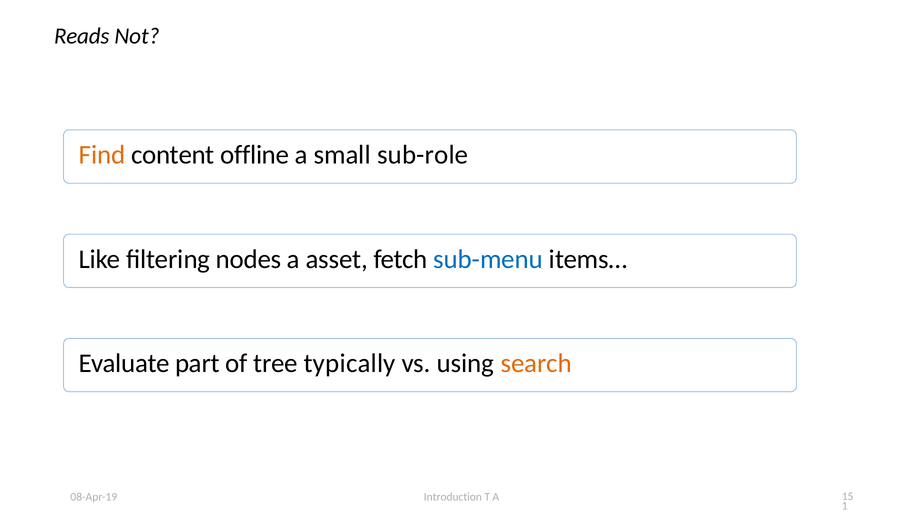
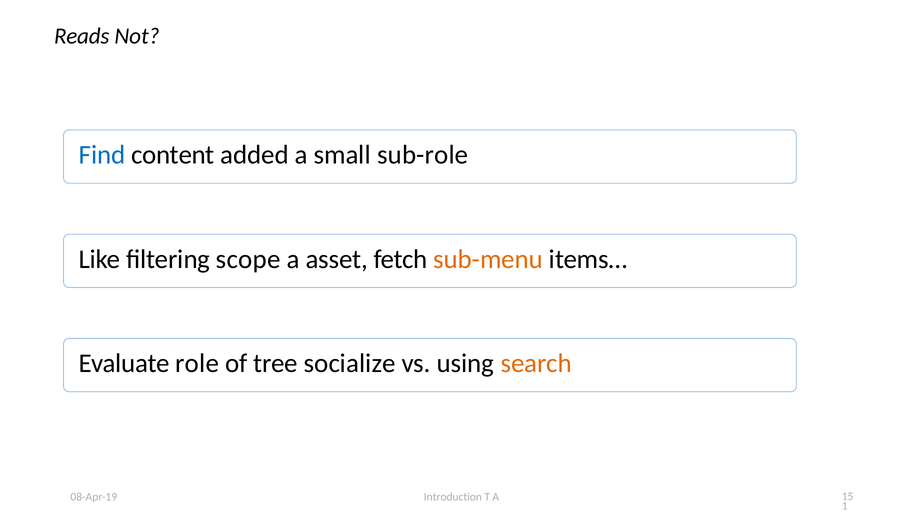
Find colour: orange -> blue (102, 155)
offline: offline -> added (255, 155)
nodes: nodes -> scope (248, 259)
sub-menu colour: blue -> orange (488, 259)
part: part -> role (197, 363)
typically: typically -> socialize (350, 363)
